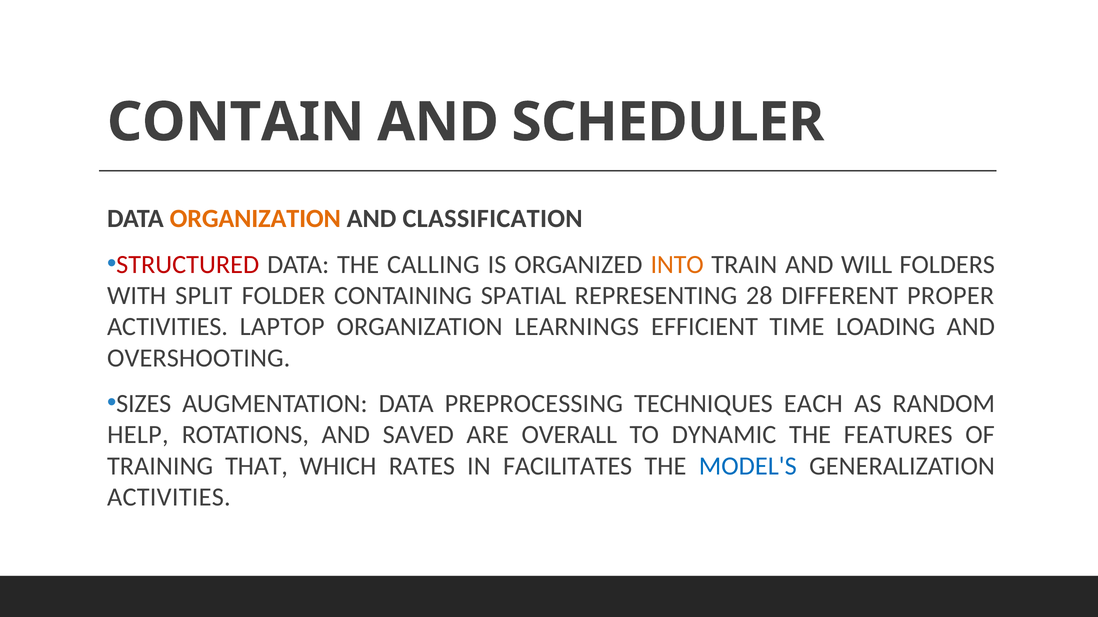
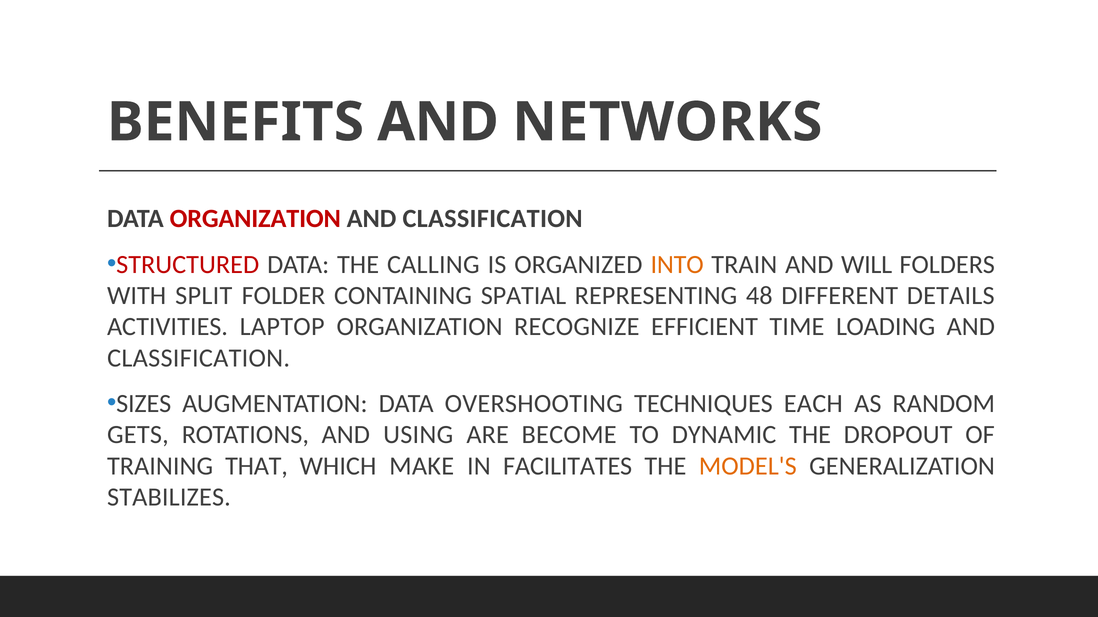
CONTAIN: CONTAIN -> BENEFITS (236, 122)
SCHEDULER: SCHEDULER -> NETWORKS (667, 122)
ORGANIZATION colour: orange -> red (255, 219)
28: 28 -> 48 (759, 296)
PROPER: PROPER -> DETAILS (951, 296)
LEARNINGS: LEARNINGS -> RECOGNIZE (577, 327)
OVERSHOOTING: OVERSHOOTING -> CLASSIFICATION (199, 358)
PREPROCESSING: PREPROCESSING -> OVERSHOOTING (534, 404)
HELP: HELP -> GETS (138, 435)
SAVED: SAVED -> USING (418, 435)
OVERALL: OVERALL -> BECOME (569, 435)
FEATURES: FEATURES -> DROPOUT (898, 435)
RATES: RATES -> MAKE (422, 466)
MODEL'S colour: blue -> orange (748, 466)
ACTIVITIES: ACTIVITIES -> STABILIZES (169, 498)
